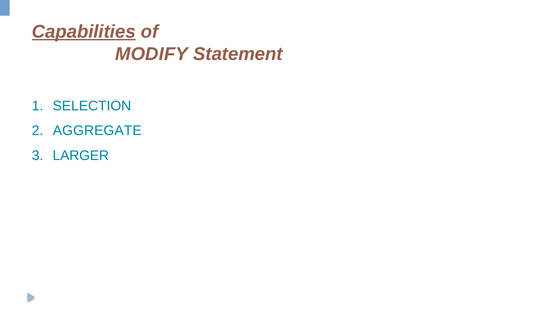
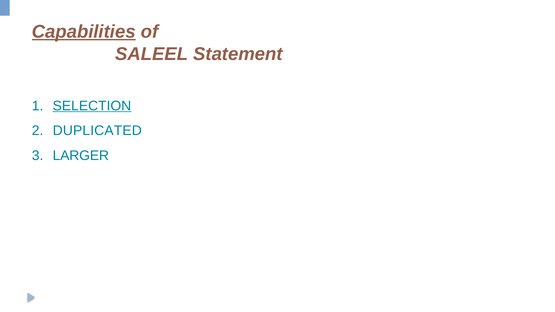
MODIFY: MODIFY -> SALEEL (152, 54)
SELECTION underline: none -> present (92, 106)
AGGREGATE: AGGREGATE -> DUPLICATED (97, 131)
